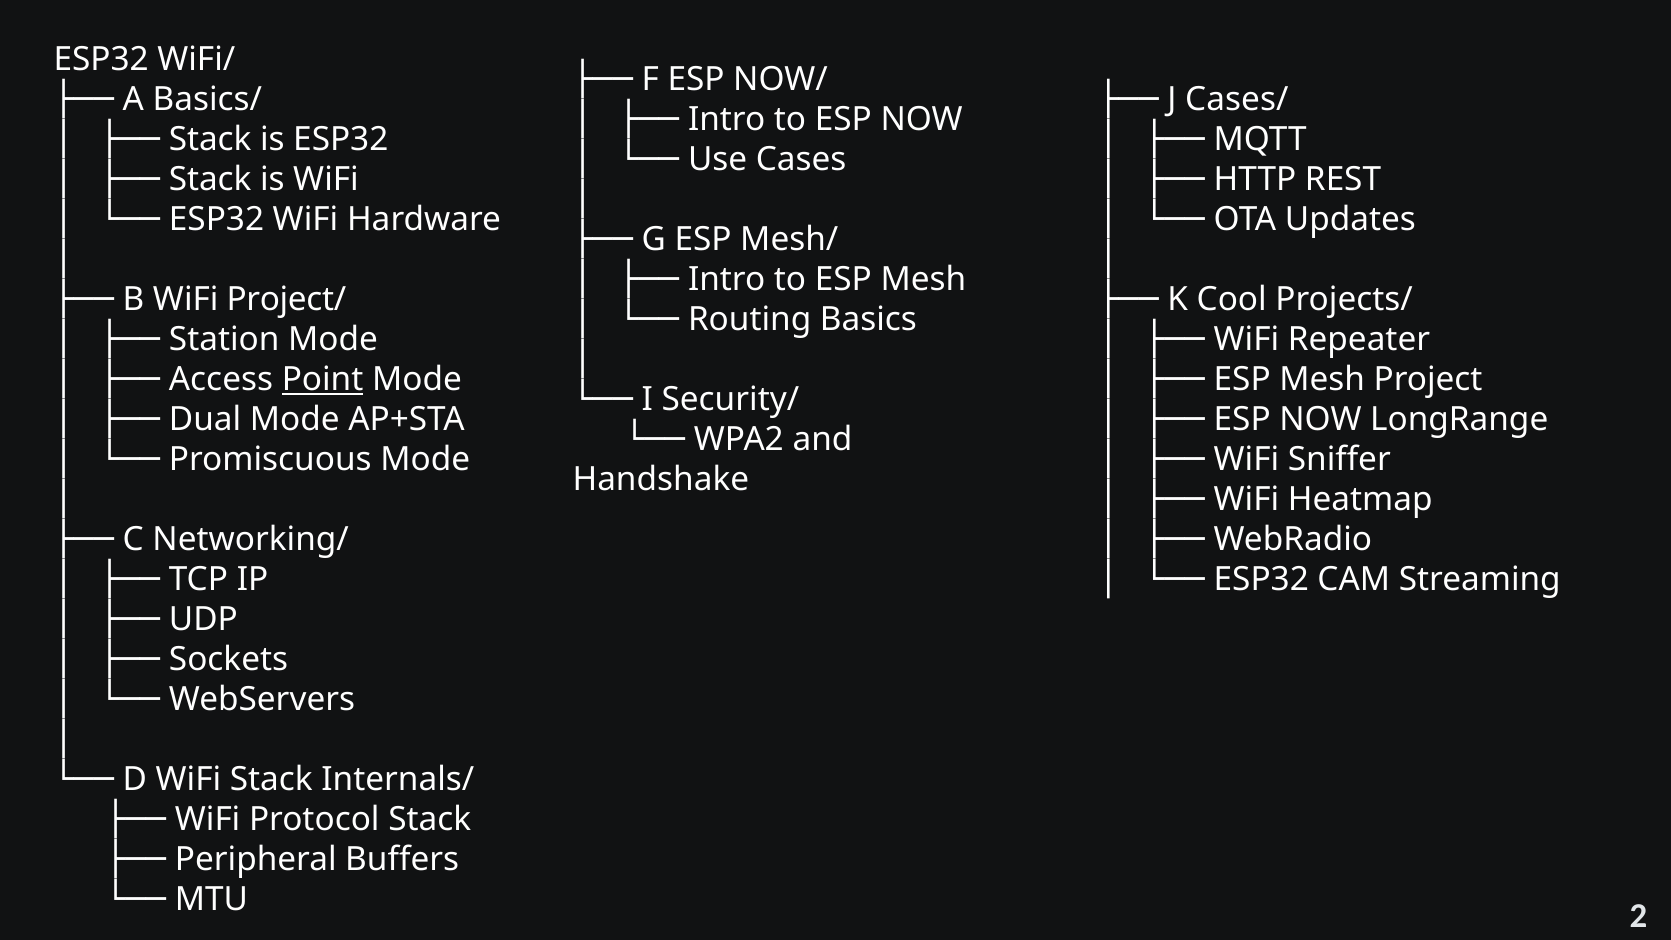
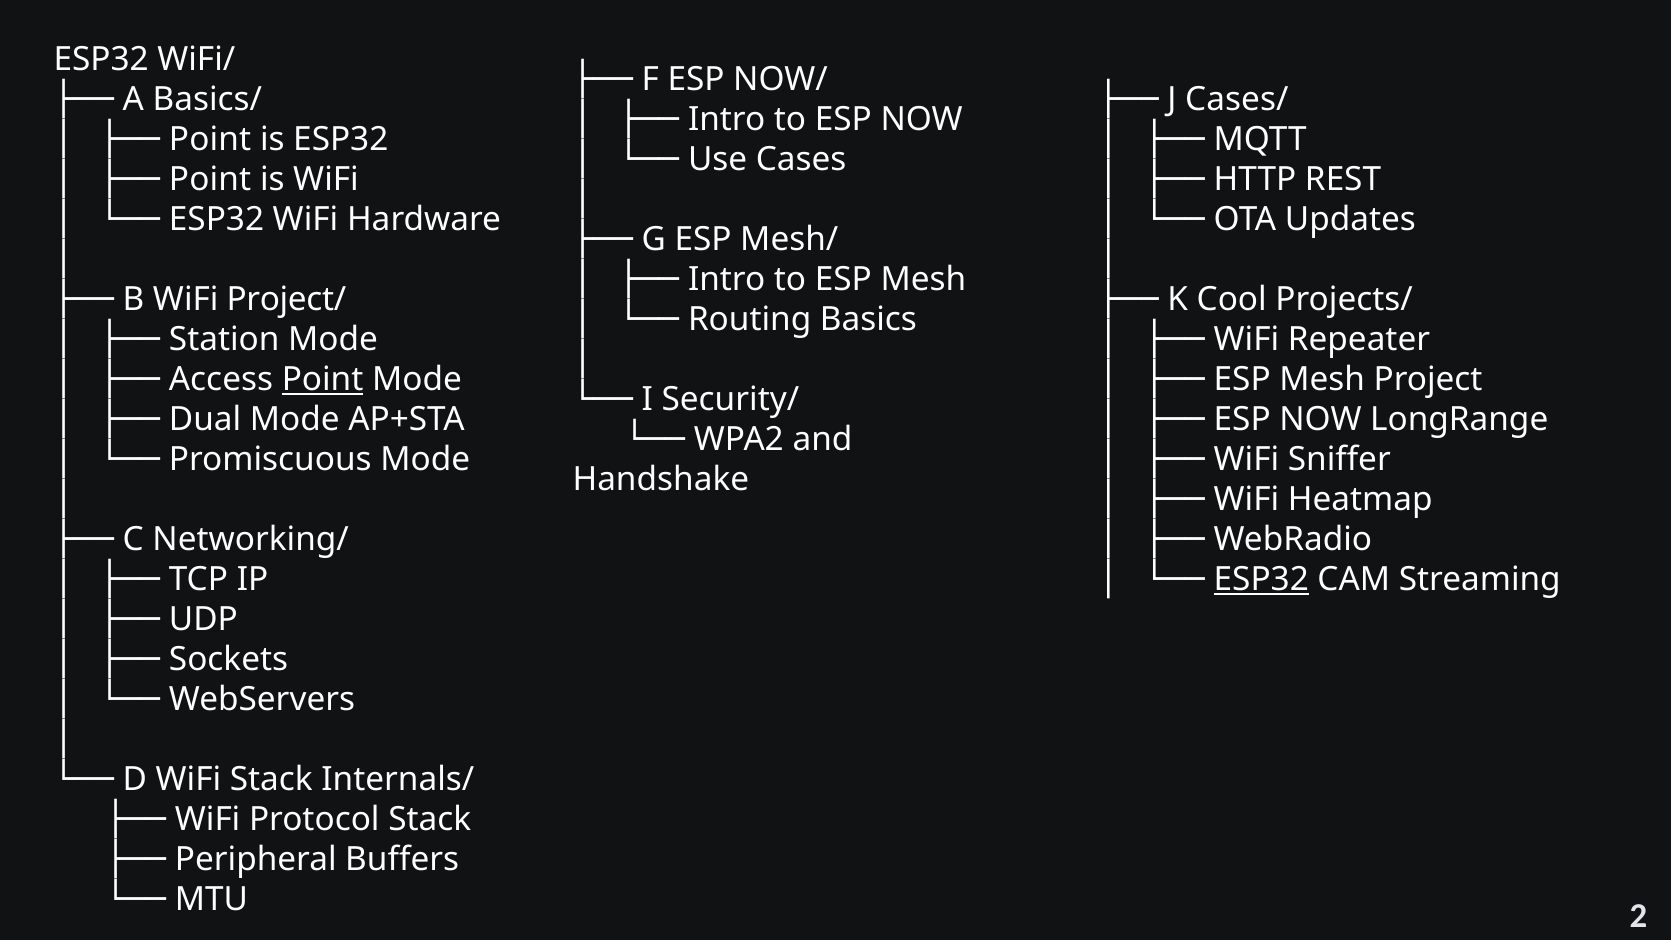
Stack: Stack -> Point (210, 140)
Stack: Stack -> Point (210, 180)
ESP32 underline: none -> present (1261, 580)
